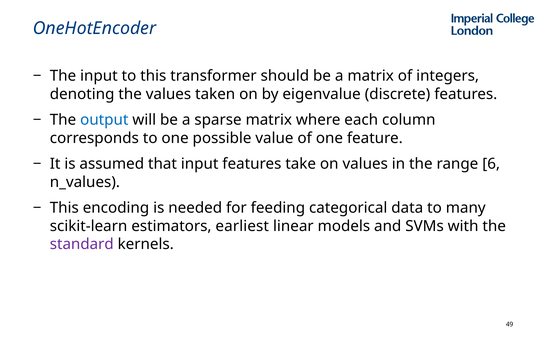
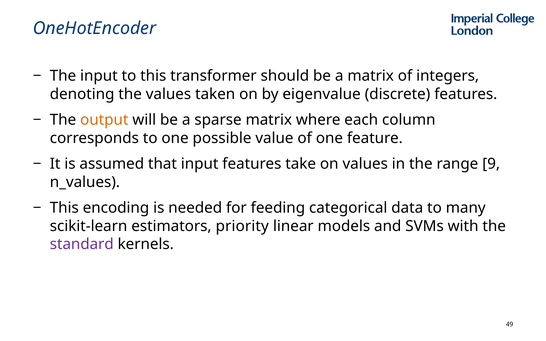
output colour: blue -> orange (104, 120)
6: 6 -> 9 (491, 164)
earliest: earliest -> priority (242, 226)
